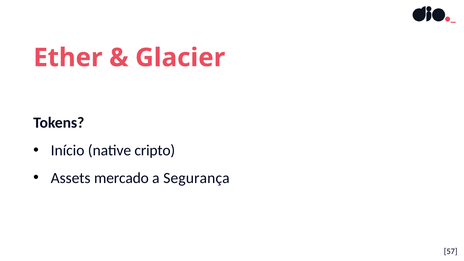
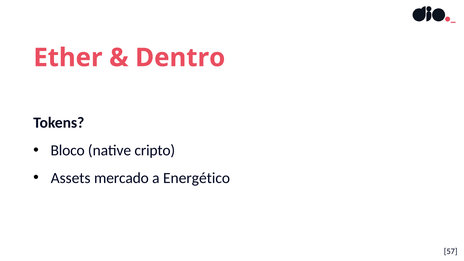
Glacier: Glacier -> Dentro (180, 58)
Início: Início -> Bloco (68, 150)
Segurança: Segurança -> Energético (197, 178)
